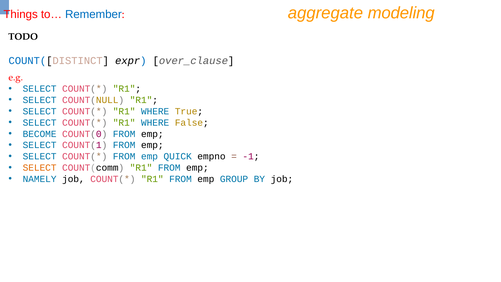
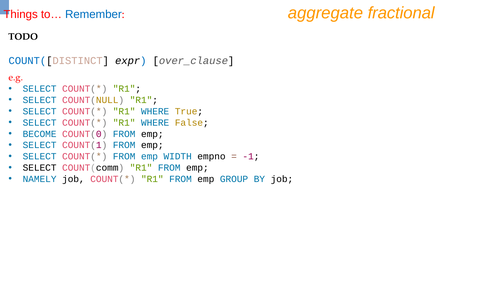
modeling: modeling -> fractional (401, 13)
QUICK: QUICK -> WIDTH (178, 156)
SELECT colour: orange -> black (40, 168)
